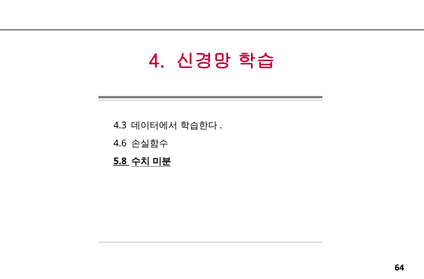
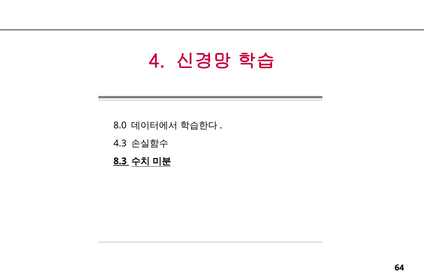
4.3: 4.3 -> 8.0 (120, 125)
4.6: 4.6 -> 4.3 (120, 143)
5.8: 5.8 -> 8.3 (120, 161)
